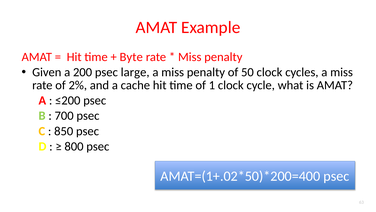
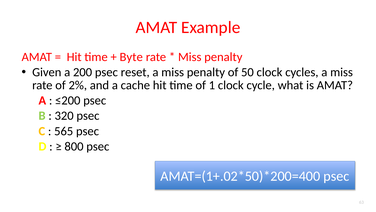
large: large -> reset (135, 72)
700: 700 -> 320 (64, 116)
850: 850 -> 565 (64, 131)
